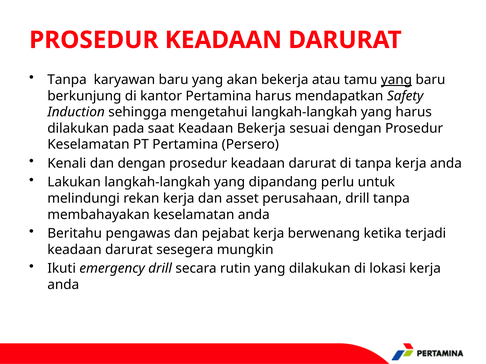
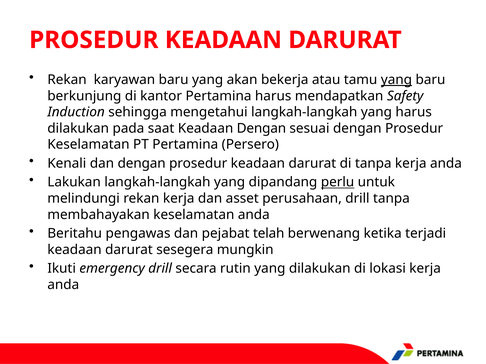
Tanpa: Tanpa -> Rekan (67, 80)
Keadaan Bekerja: Bekerja -> Dengan (261, 128)
perlu underline: none -> present (338, 182)
pejabat kerja: kerja -> telah (269, 234)
